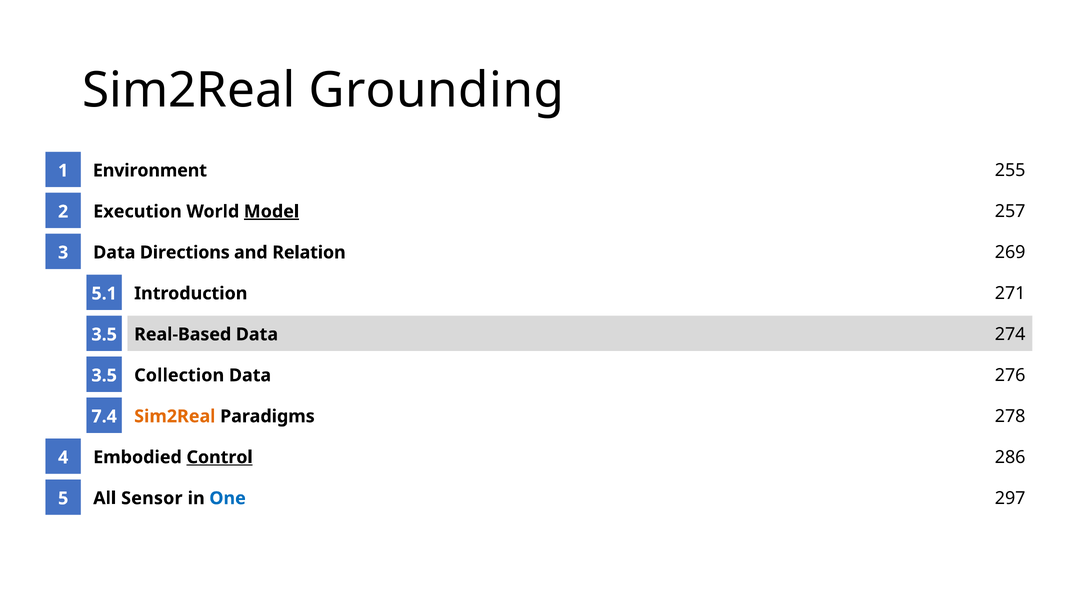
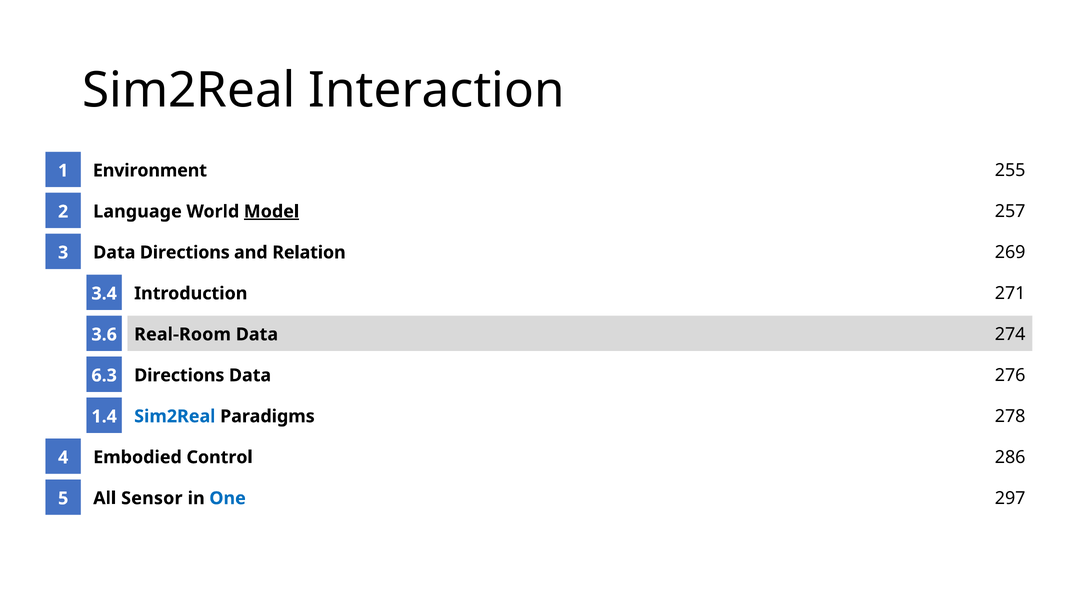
Grounding: Grounding -> Interaction (437, 91)
Execution: Execution -> Language (137, 212)
5.1: 5.1 -> 3.4 (104, 294)
Real-Based: Real-Based -> Real-Room (183, 335)
3.5: 3.5 -> 3.6 (104, 335)
Collection: Collection -> Directions (179, 376)
3.5: 3.5 -> 6.3 (104, 376)
Sim2Real colour: orange -> blue (175, 417)
7.4: 7.4 -> 1.4 (104, 417)
Control underline: present -> none (220, 458)
